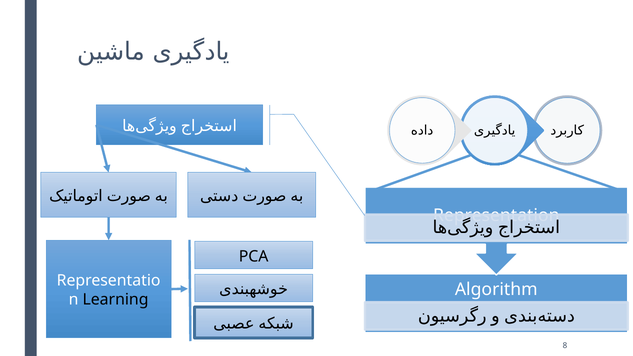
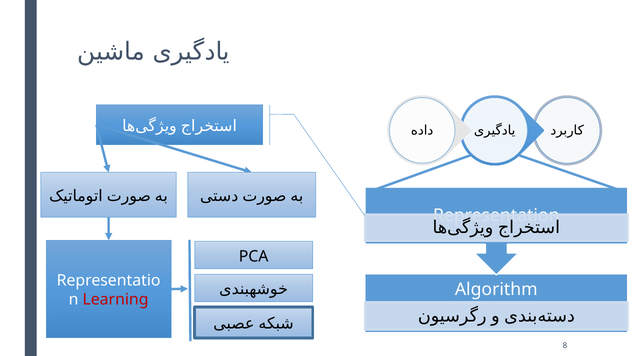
Learning colour: black -> red (116, 300)
